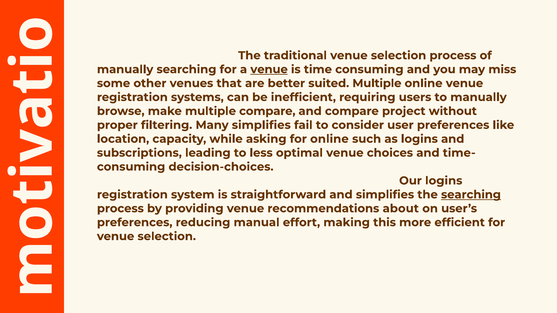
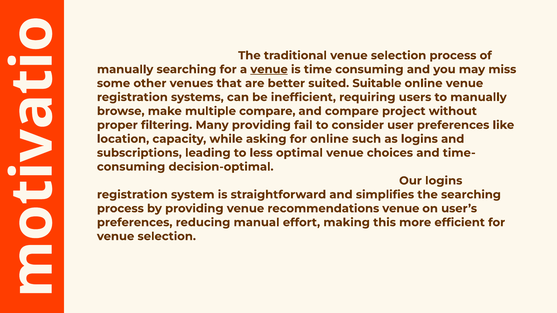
suited Multiple: Multiple -> Suitable (377, 83)
Many simplifies: simplifies -> providing (261, 125)
decision-choices: decision-choices -> decision-optimal (221, 167)
searching underline: present -> none (471, 195)
recommendations about: about -> venue (401, 209)
